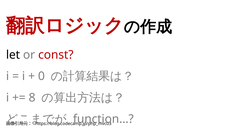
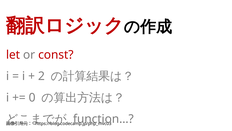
let colour: black -> red (13, 55)
0: 0 -> 2 (41, 76)
8: 8 -> 0 (32, 97)
